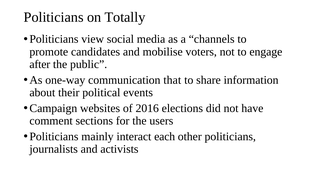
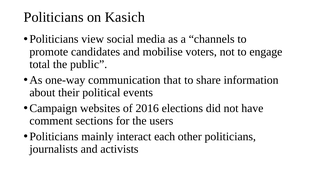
Totally: Totally -> Kasich (125, 17)
after: after -> total (40, 64)
